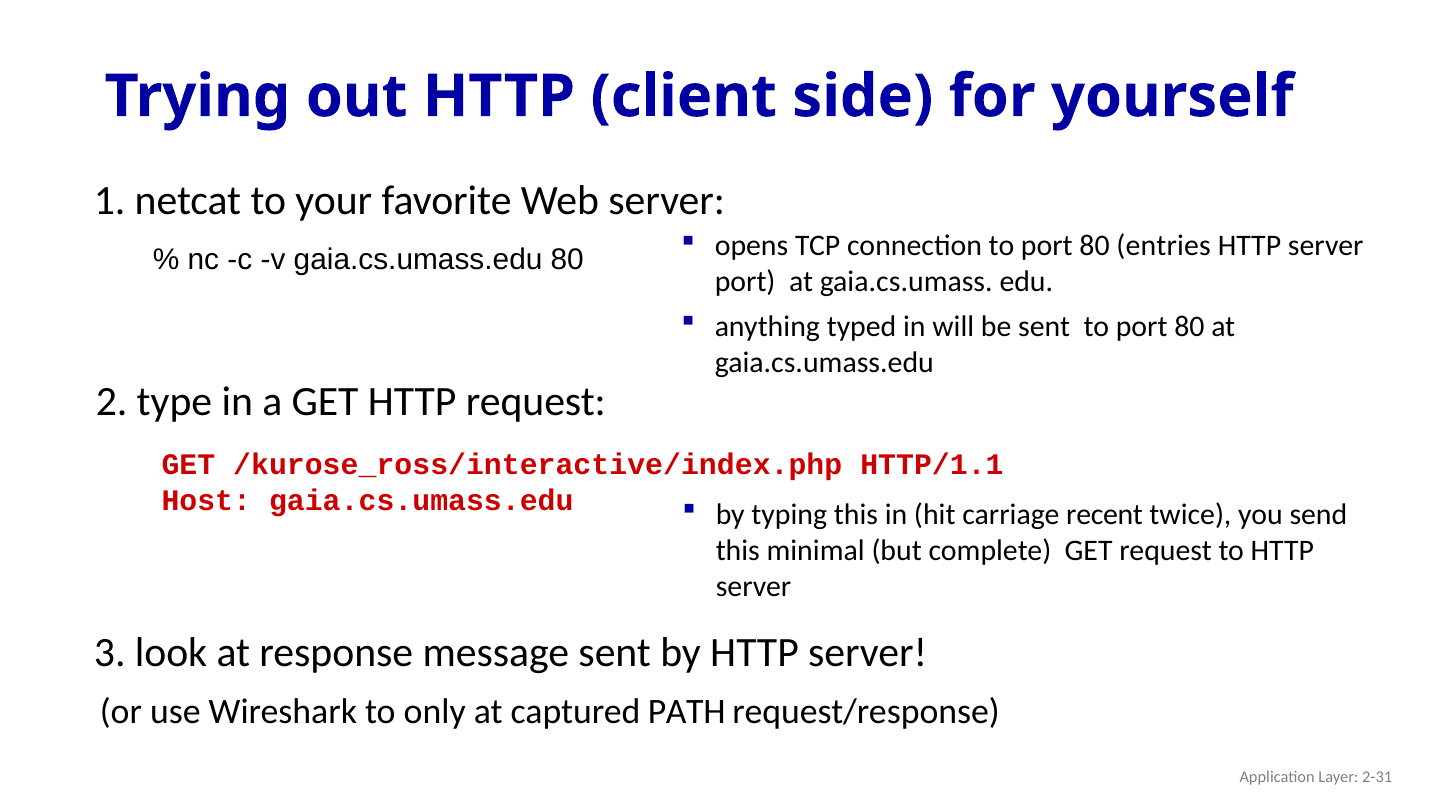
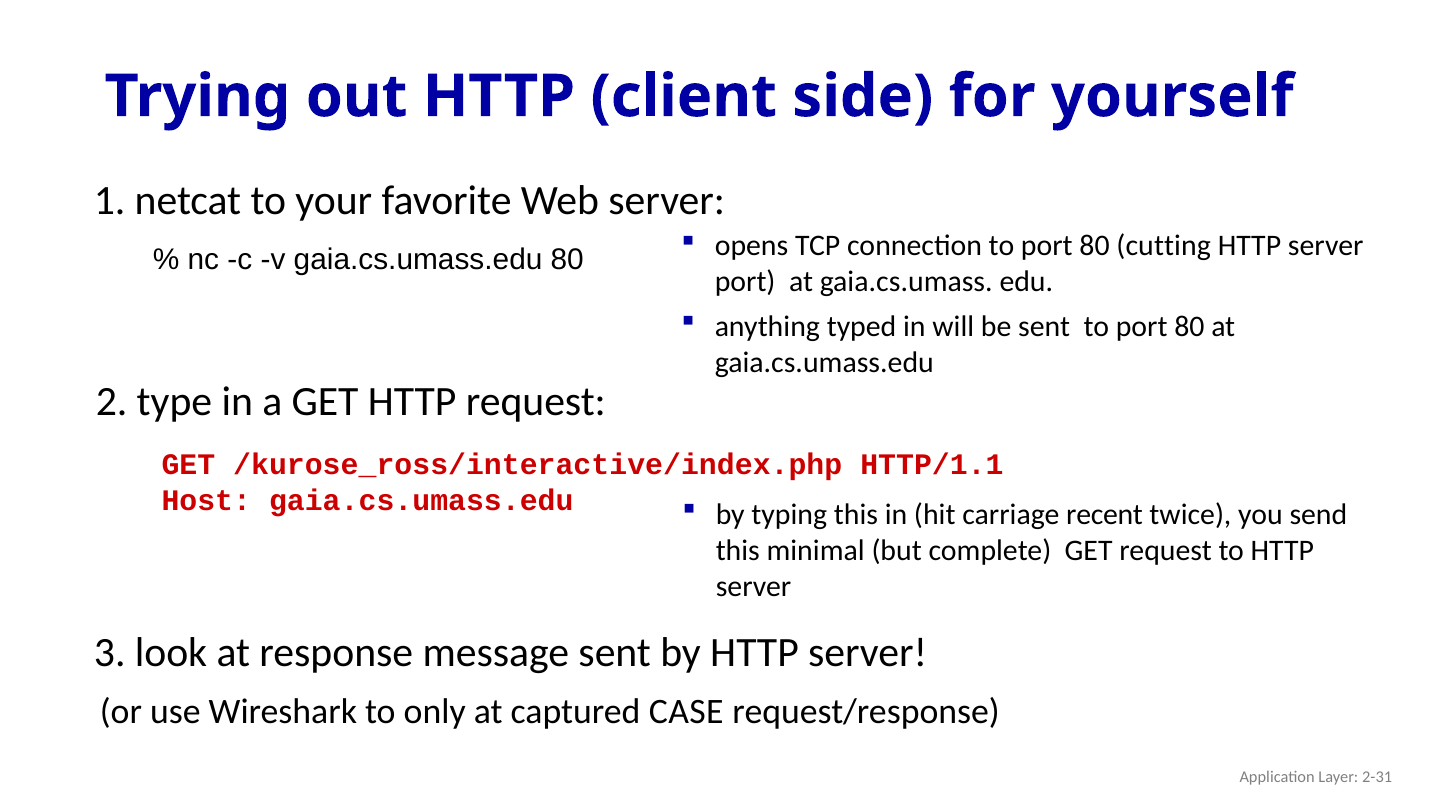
entries: entries -> cutting (1164, 246)
PATH: PATH -> CASE (686, 712)
